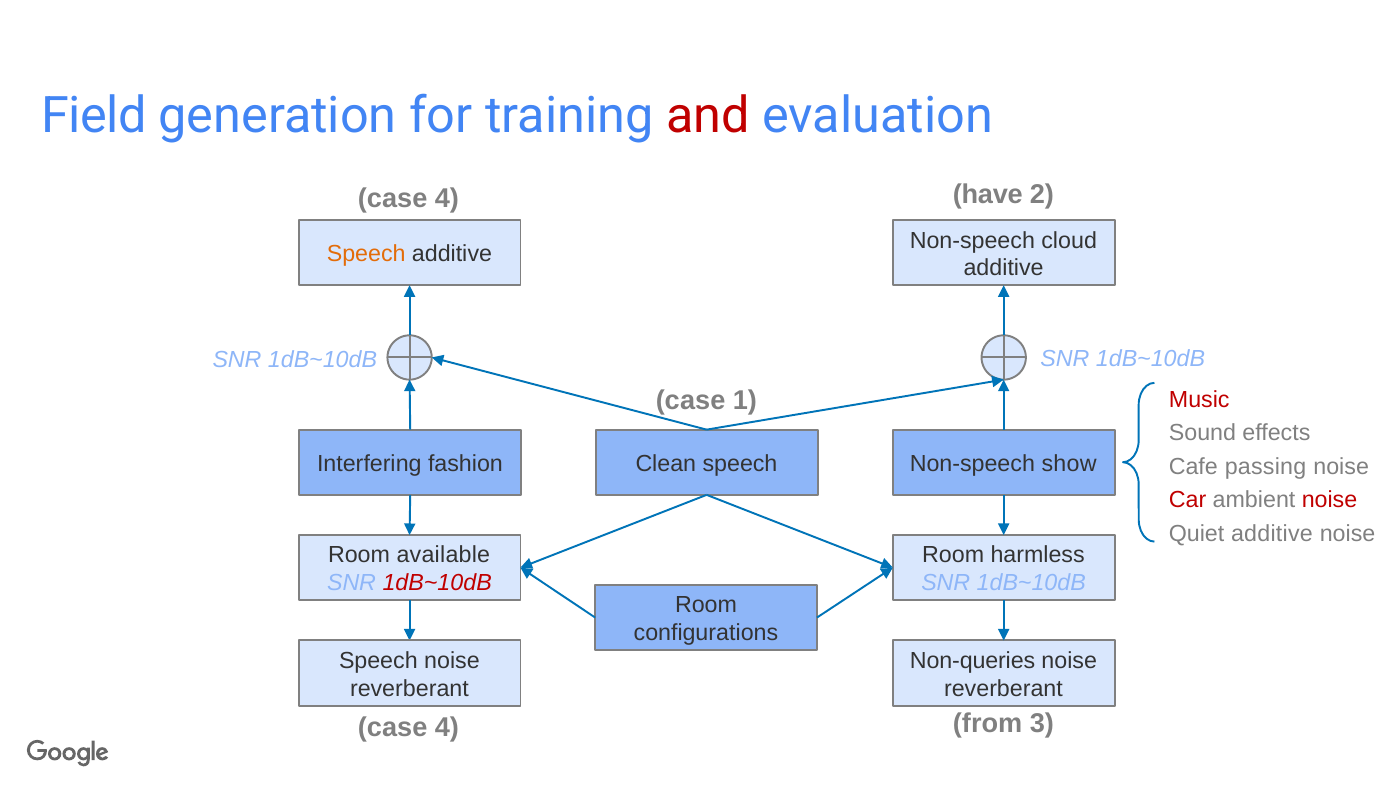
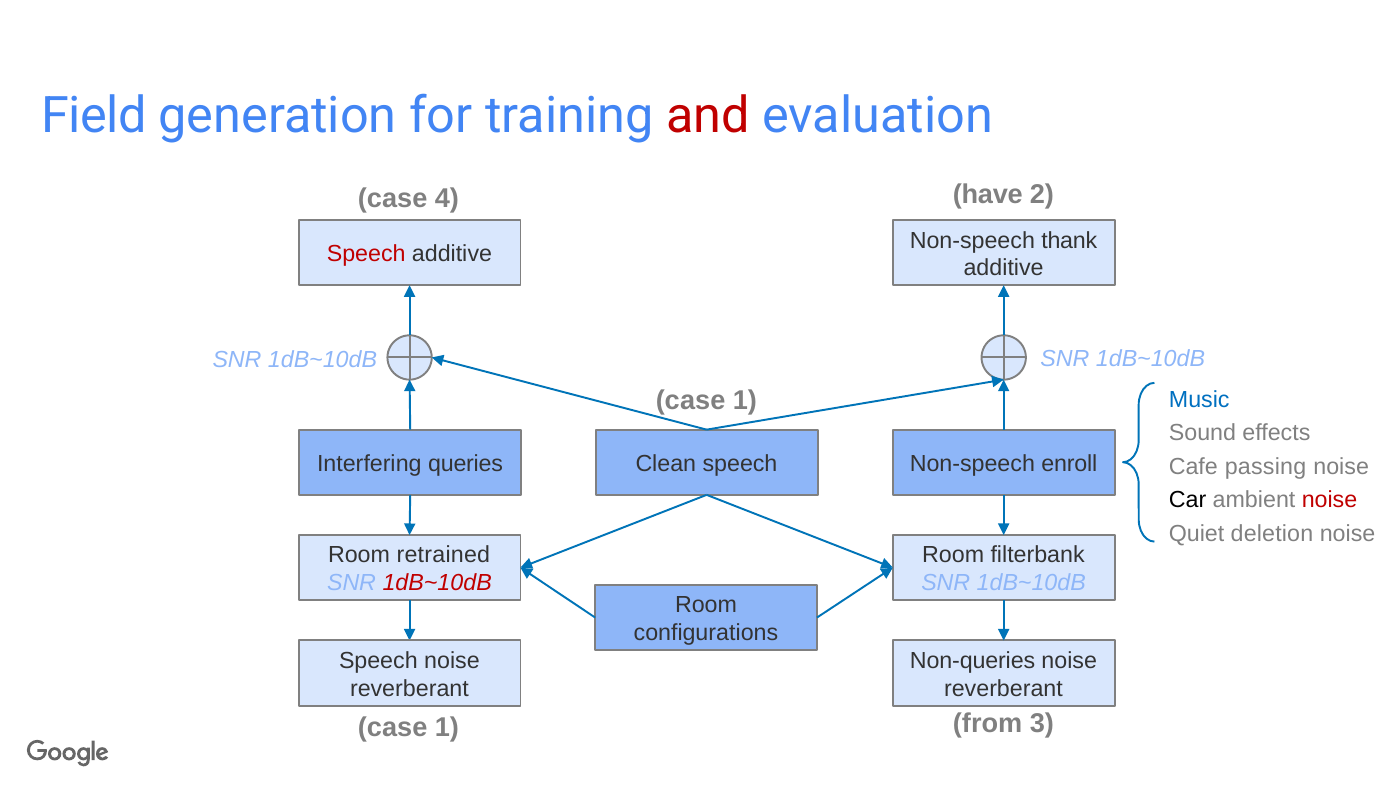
cloud: cloud -> thank (1069, 240)
Speech colour: orange -> red (366, 254)
Music colour: red -> blue (1199, 400)
fashion: fashion -> queries (466, 464)
show: show -> enroll (1069, 464)
Car colour: red -> black (1188, 500)
Quiet additive: additive -> deletion (1272, 534)
available: available -> retrained (443, 555)
harmless: harmless -> filterbank (1038, 555)
4: 4 -> 1 (447, 728)
